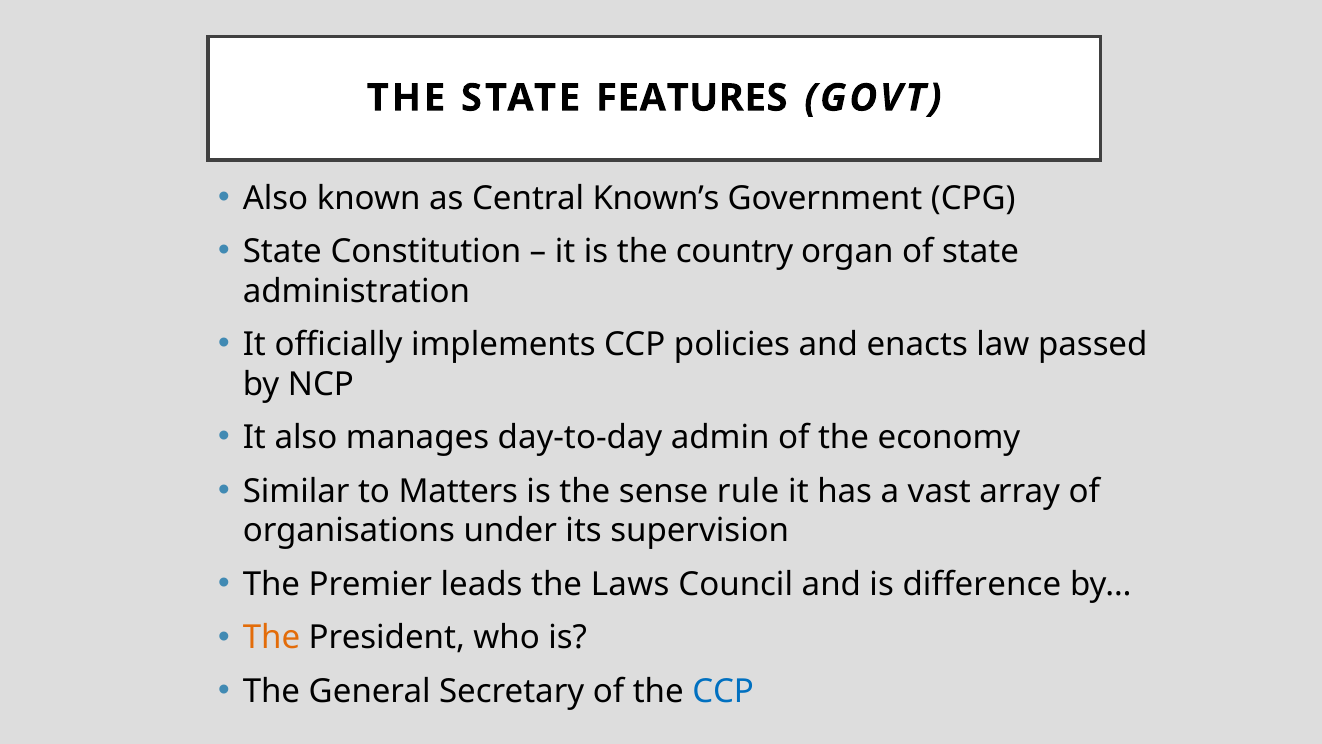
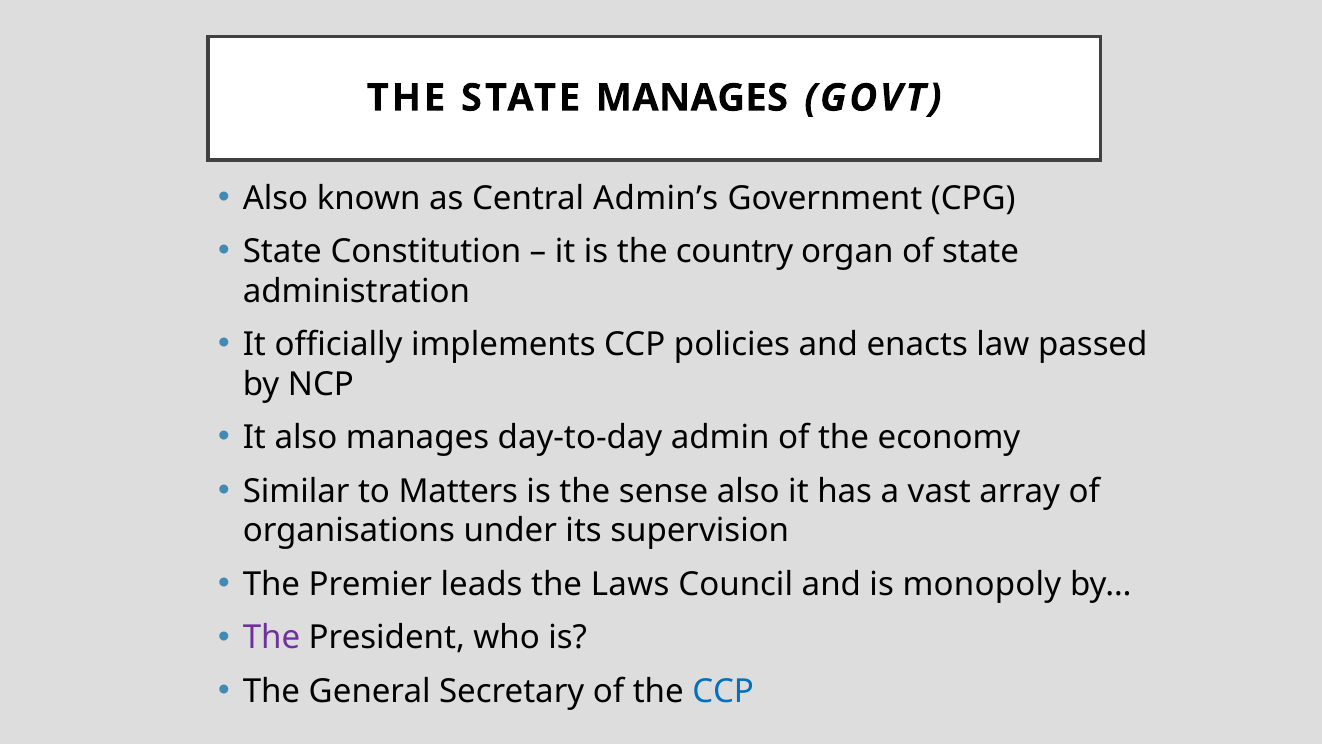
STATE FEATURES: FEATURES -> MANAGES (692, 98)
Known’s: Known’s -> Admin’s (656, 198)
sense rule: rule -> also (748, 491)
difference: difference -> monopoly (982, 584)
The colour: orange -> purple (271, 638)
